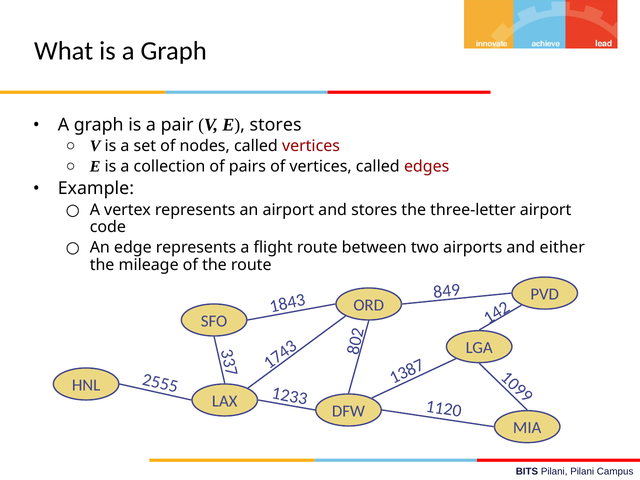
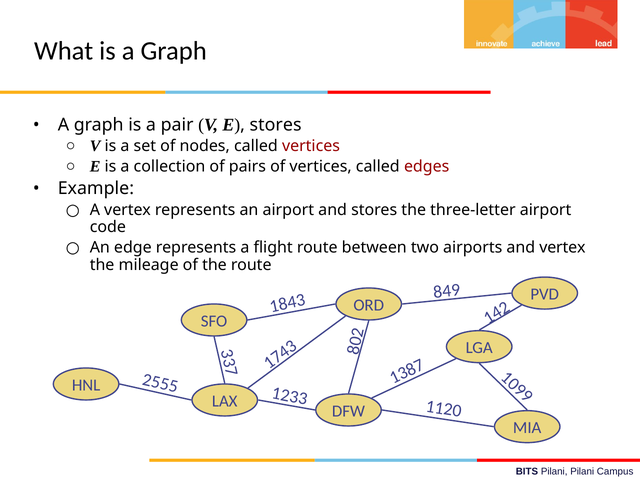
and either: either -> vertex (562, 248)
